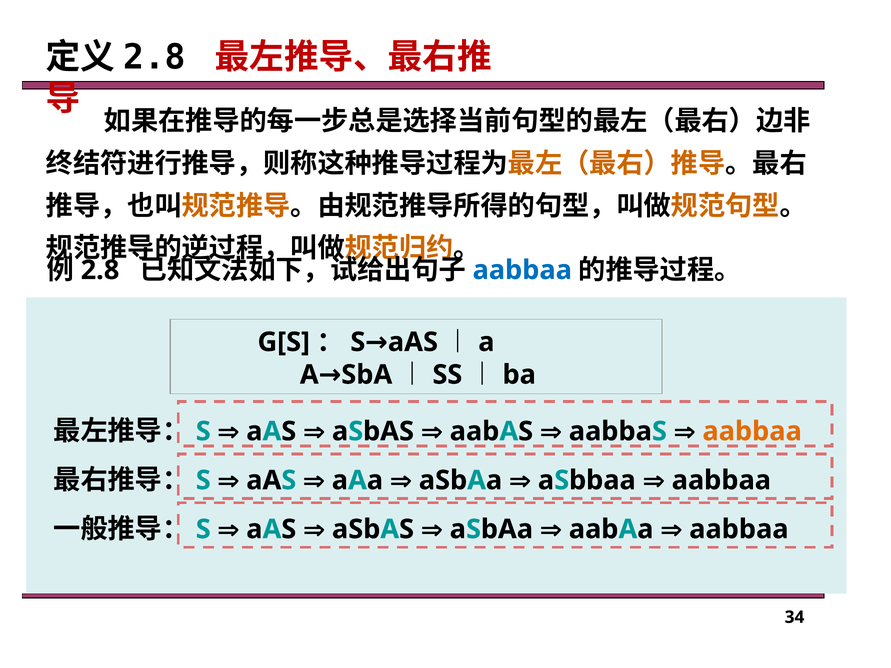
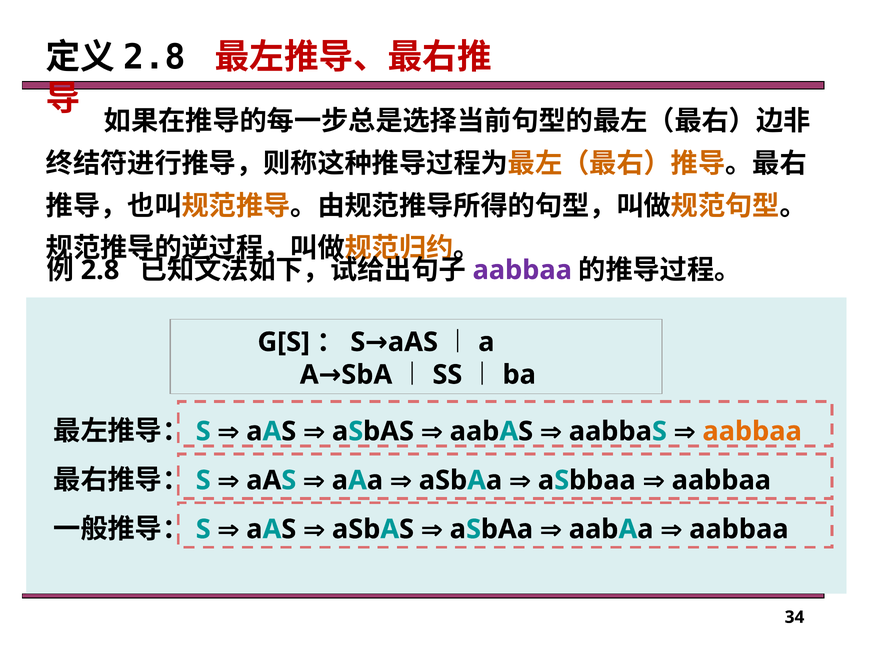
aabbaa colour: blue -> purple (522, 270)
